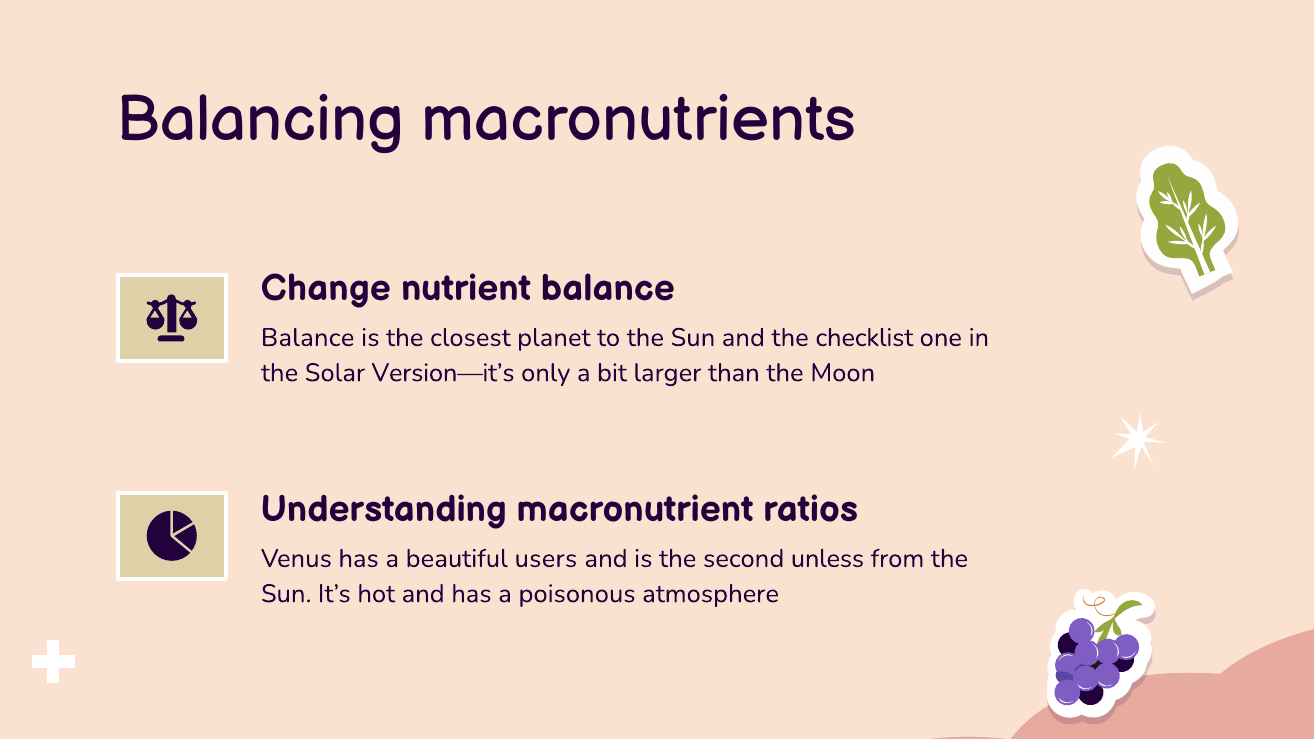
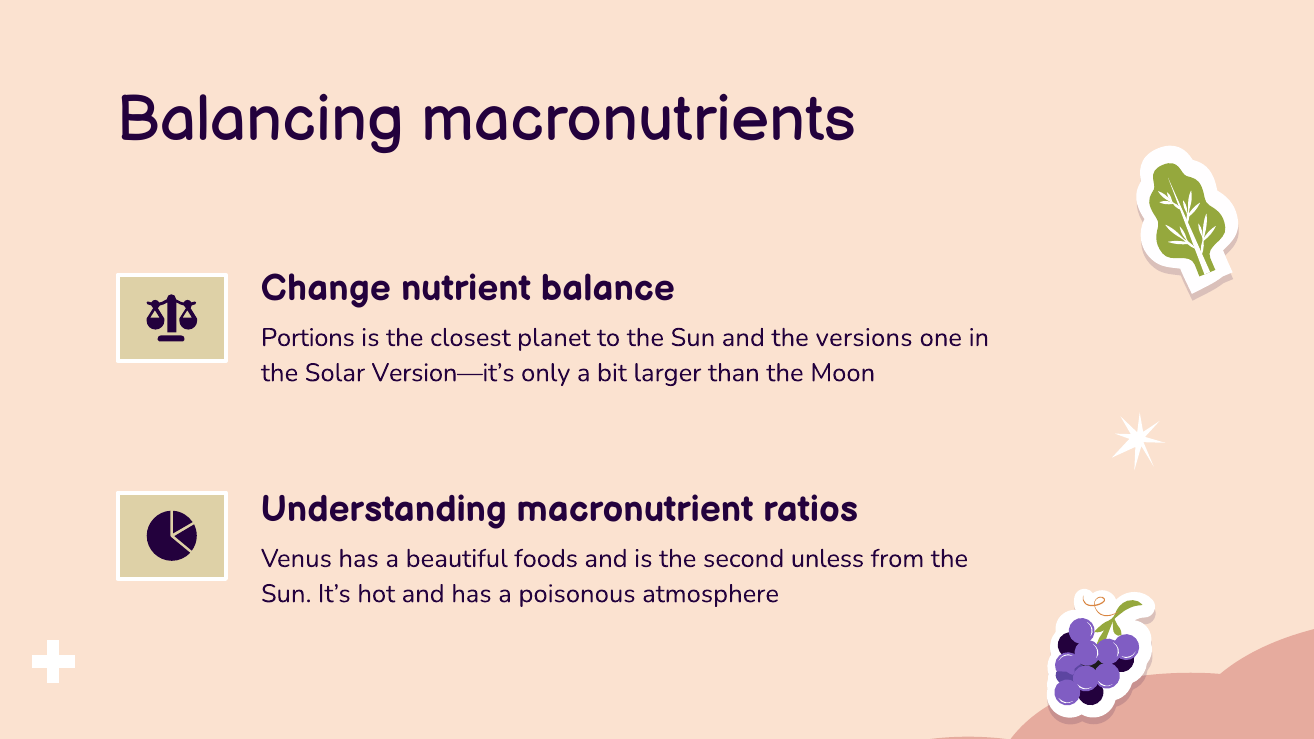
Balance: Balance -> Portions (308, 338)
checklist: checklist -> versions (864, 338)
users: users -> foods (546, 559)
